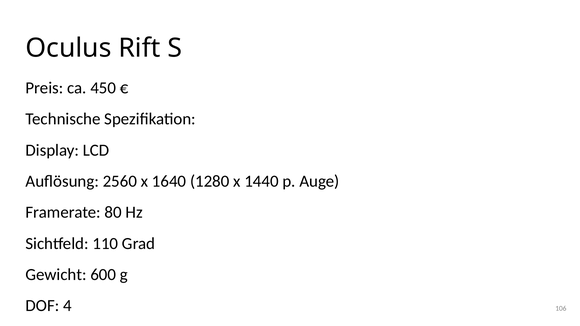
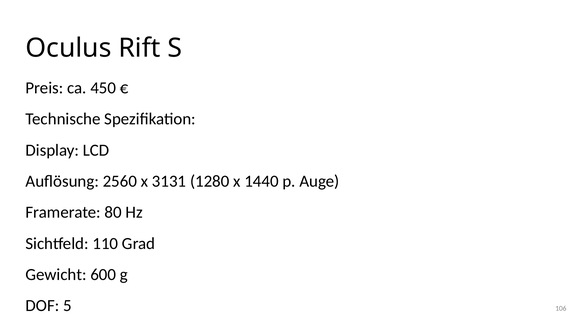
1640: 1640 -> 3131 (169, 181)
4: 4 -> 5 (68, 306)
